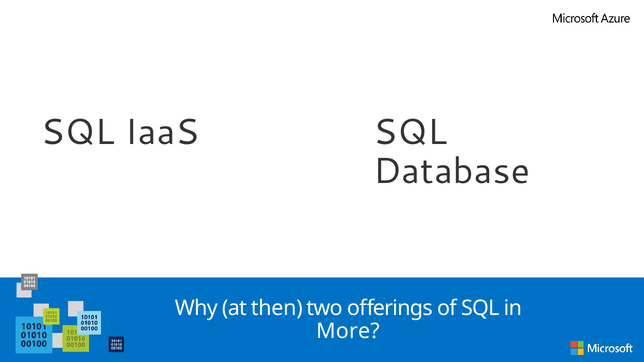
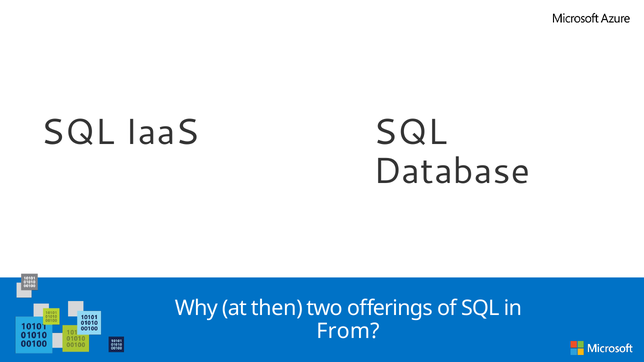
More: More -> From (348, 332)
